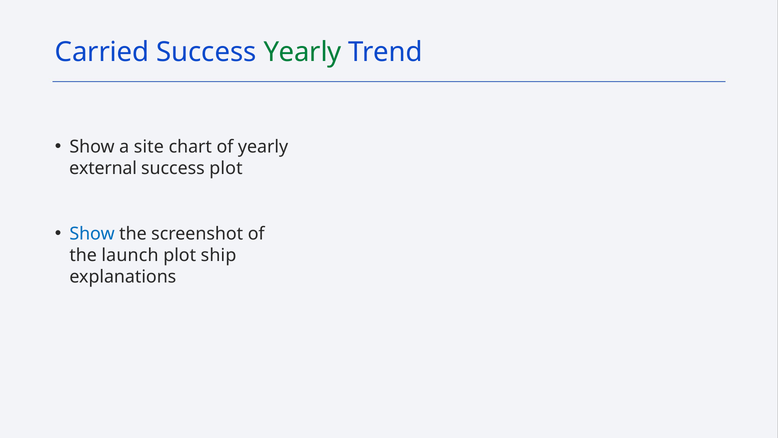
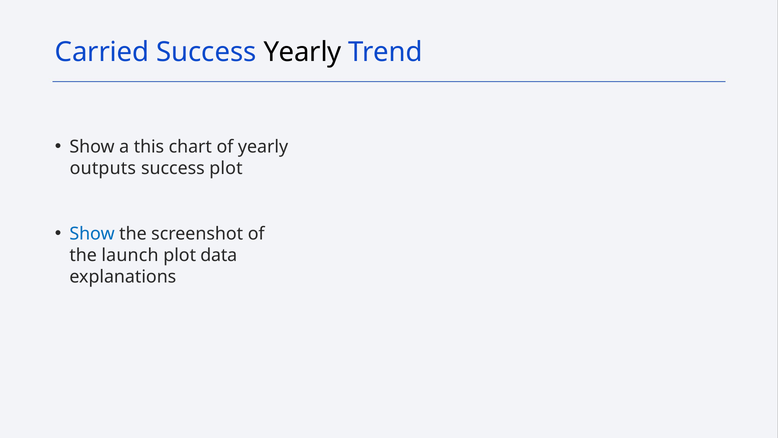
Yearly colour: green -> black (303, 52)
site: site -> this (149, 147)
external: external -> outputs (103, 168)
ship: ship -> data (219, 255)
